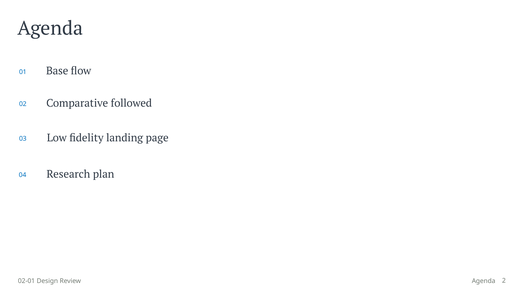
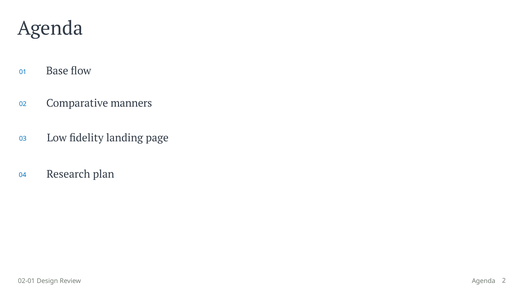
followed: followed -> manners (131, 103)
